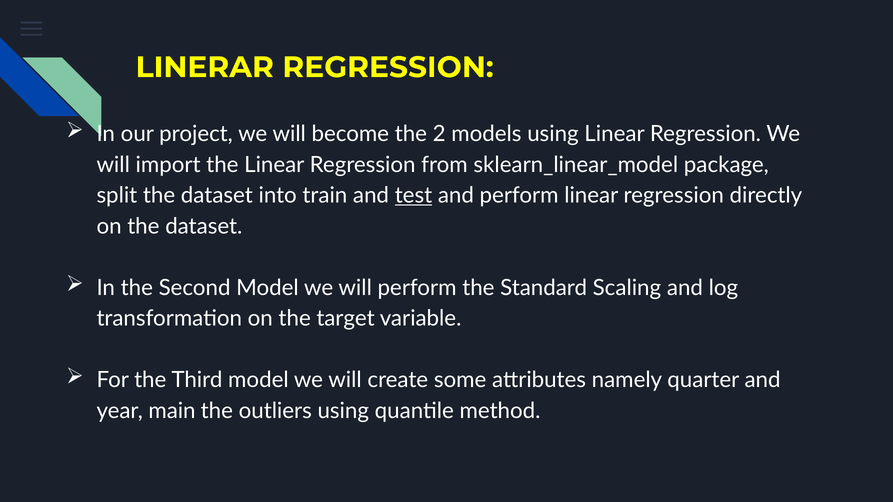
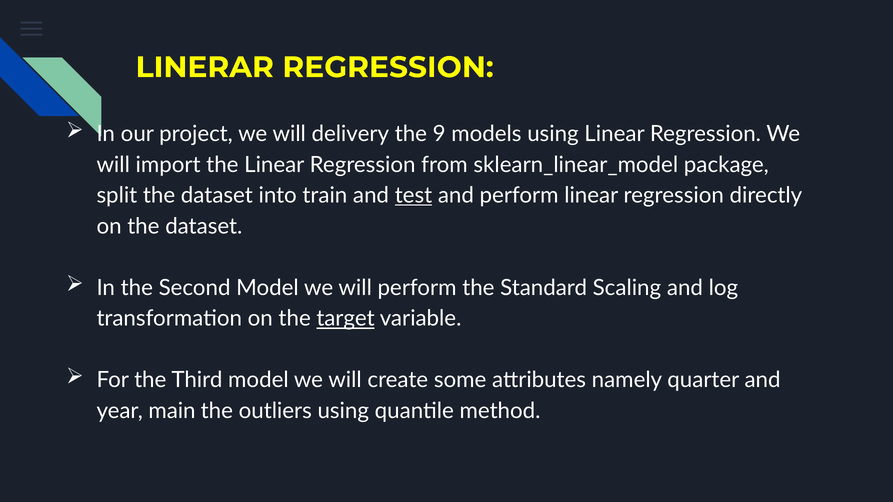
become: become -> delivery (350, 134)
2: 2 -> 9 (439, 134)
target underline: none -> present (346, 319)
